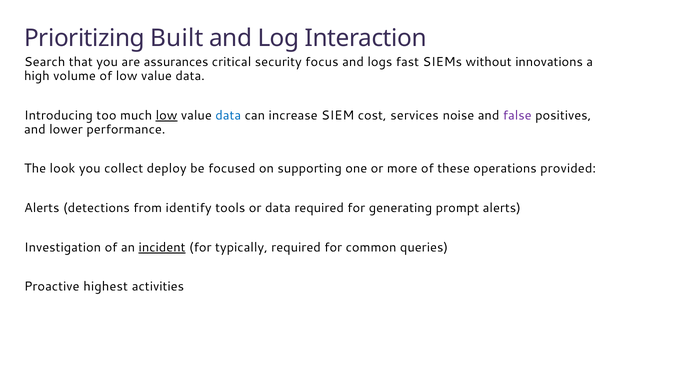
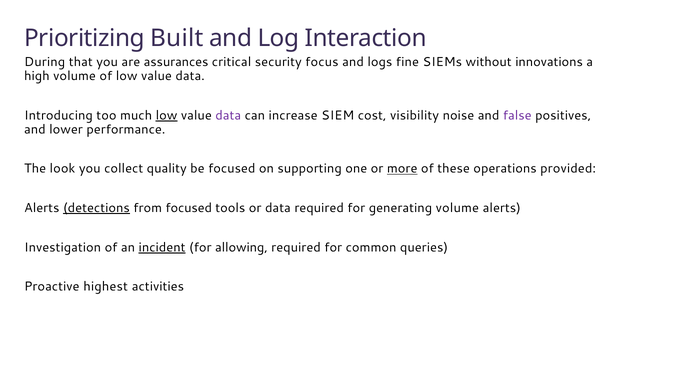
Search: Search -> During (45, 62)
fast: fast -> fine (407, 62)
data colour: blue -> purple (228, 115)
services: services -> visibility (415, 115)
deploy: deploy -> quality (167, 169)
more underline: none -> present (402, 169)
detections underline: none -> present (96, 208)
from identify: identify -> focused (189, 208)
generating prompt: prompt -> volume (457, 208)
typically: typically -> allowing (241, 247)
